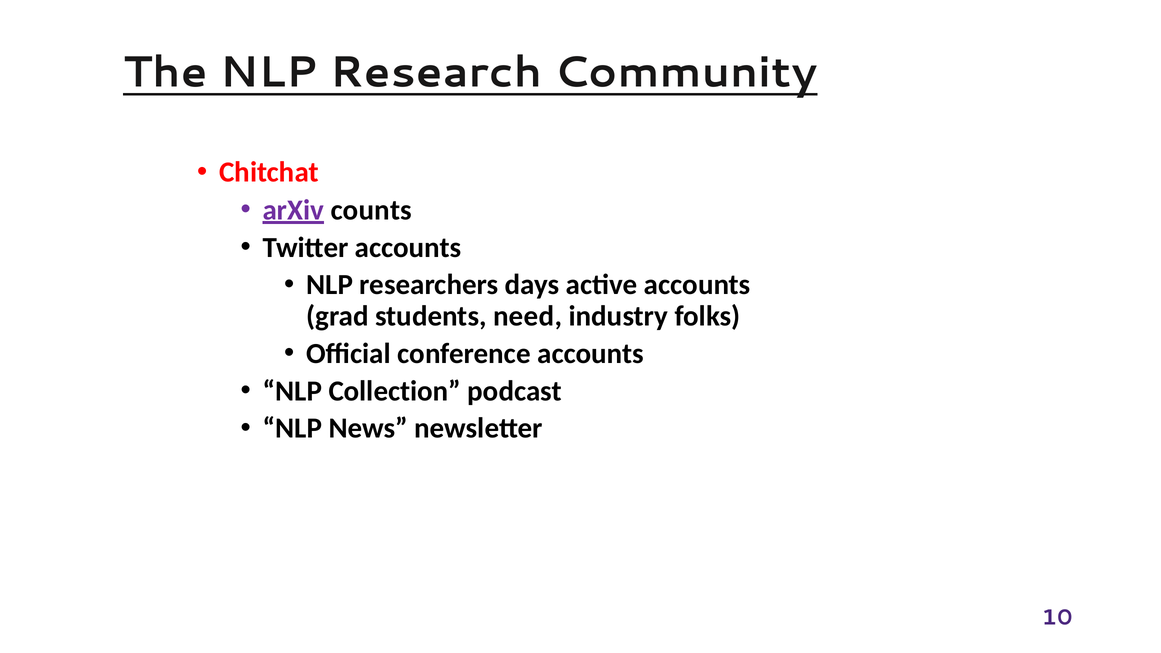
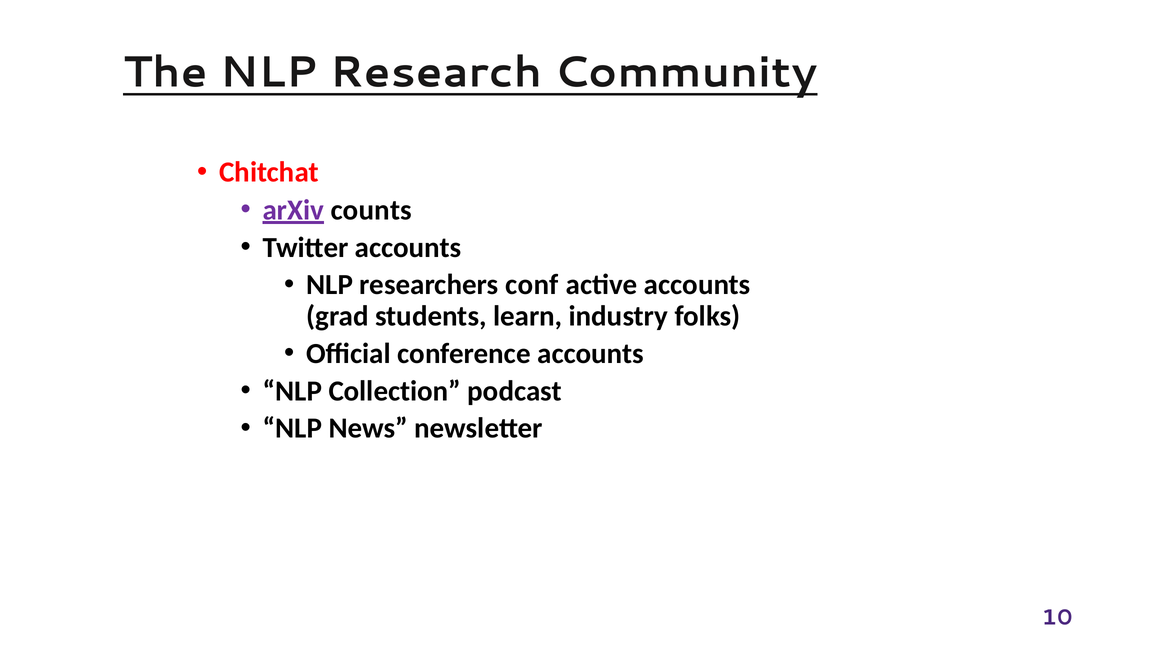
days: days -> conf (532, 285)
need: need -> learn (528, 316)
